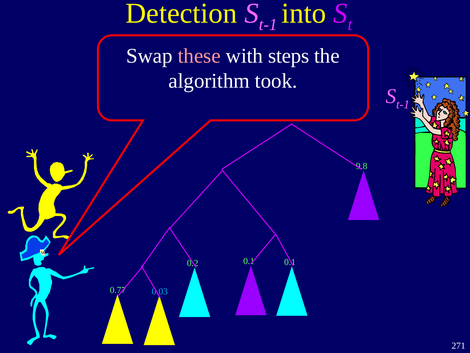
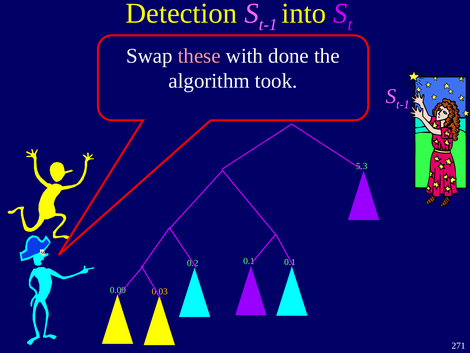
steps: steps -> done (289, 56)
9.8: 9.8 -> 5.3 (362, 166)
0.77: 0.77 -> 0.00 (118, 290)
0.03 colour: light blue -> yellow (160, 291)
